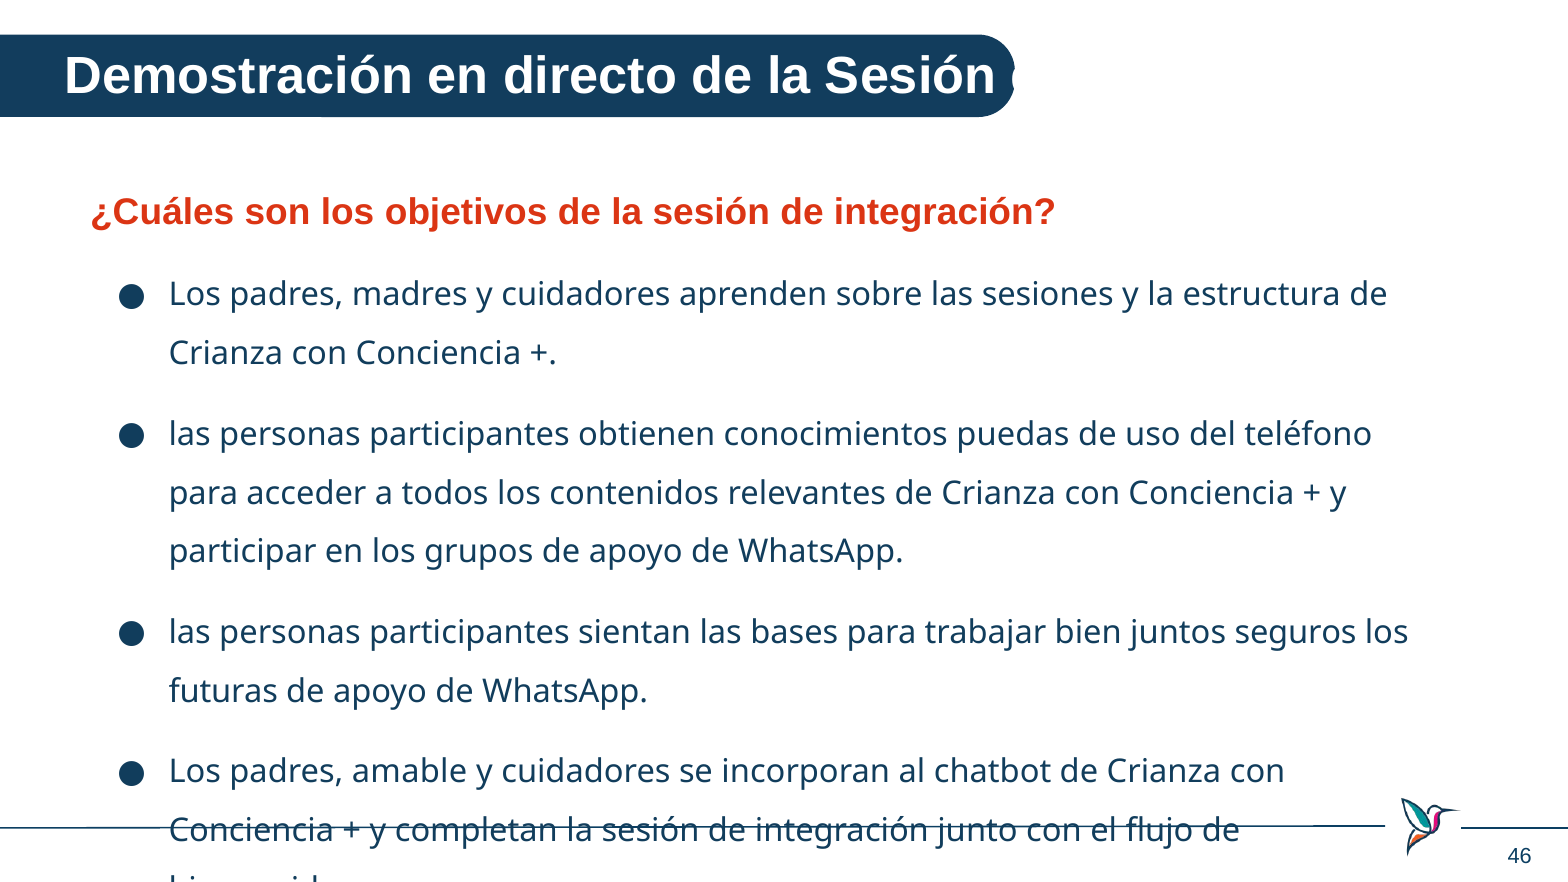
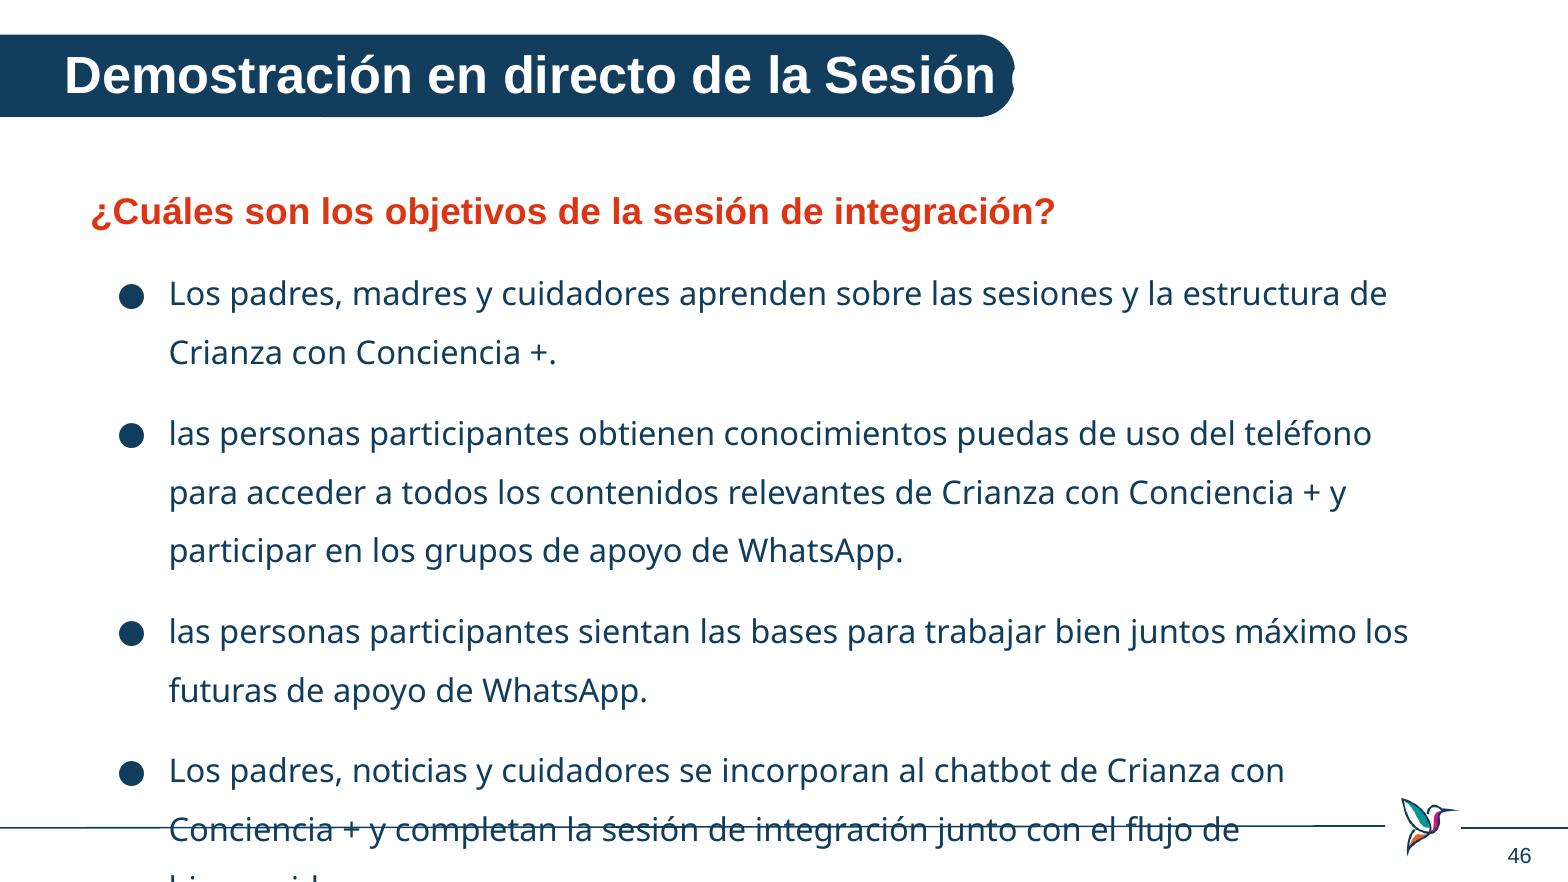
seguros: seguros -> máximo (1296, 633)
amable: amable -> noticias (410, 772)
